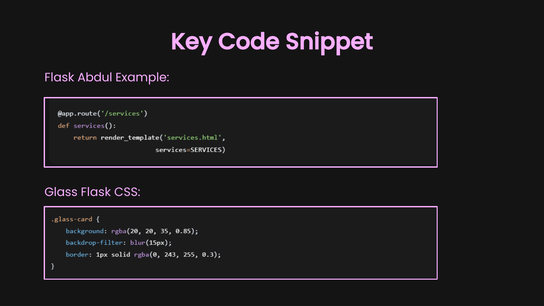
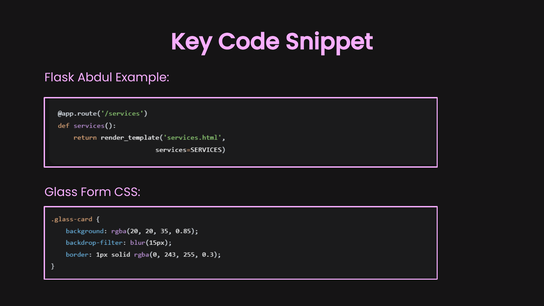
Glass Flask: Flask -> Form (96, 192)
